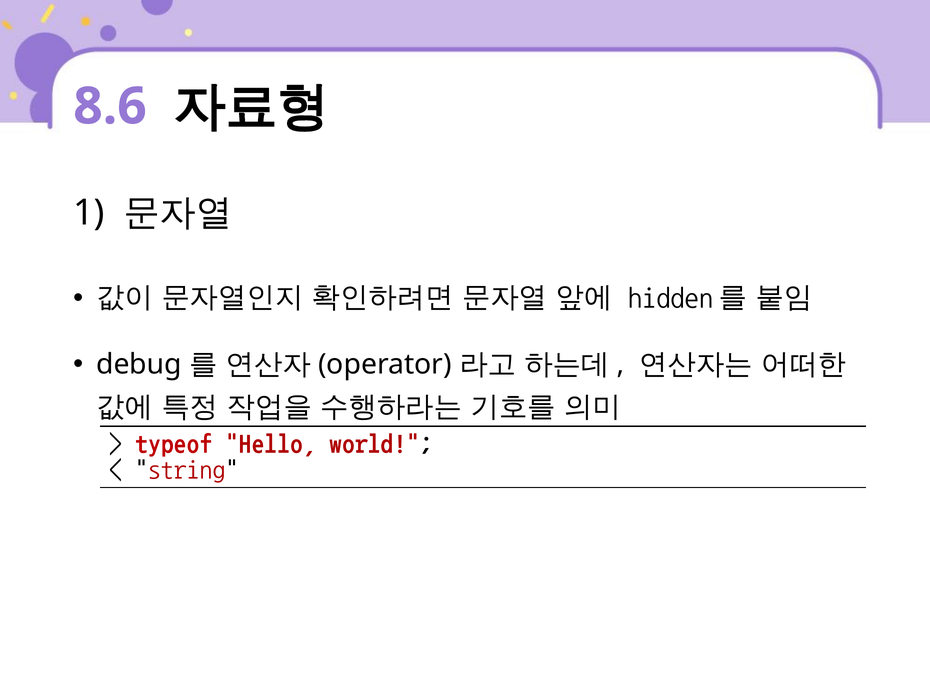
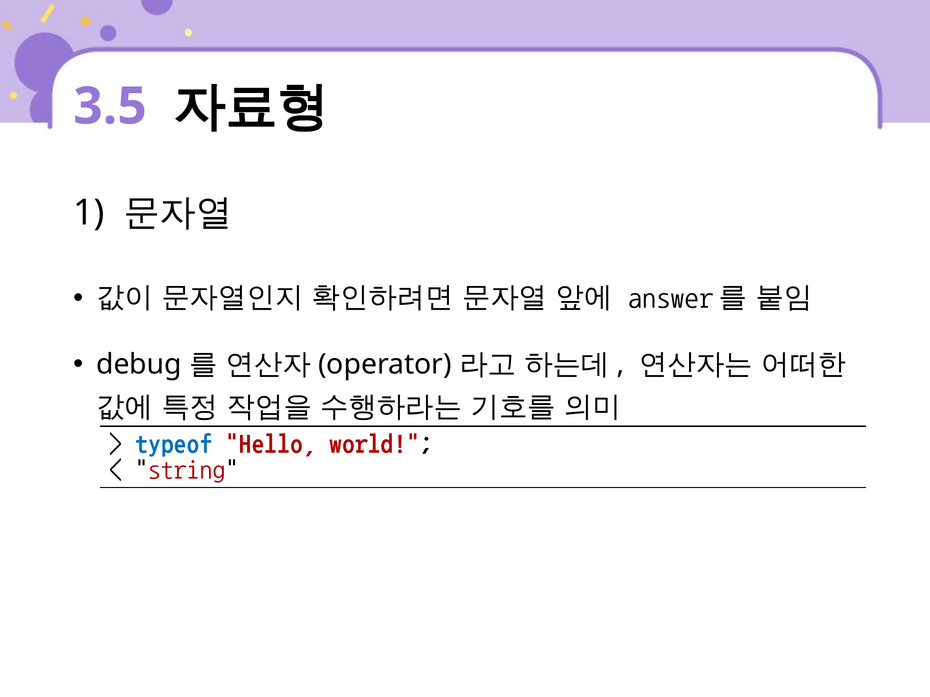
8.6: 8.6 -> 3.5 (110, 107)
hidden: hidden -> answer (671, 297)
typeof colour: red -> blue (174, 443)
